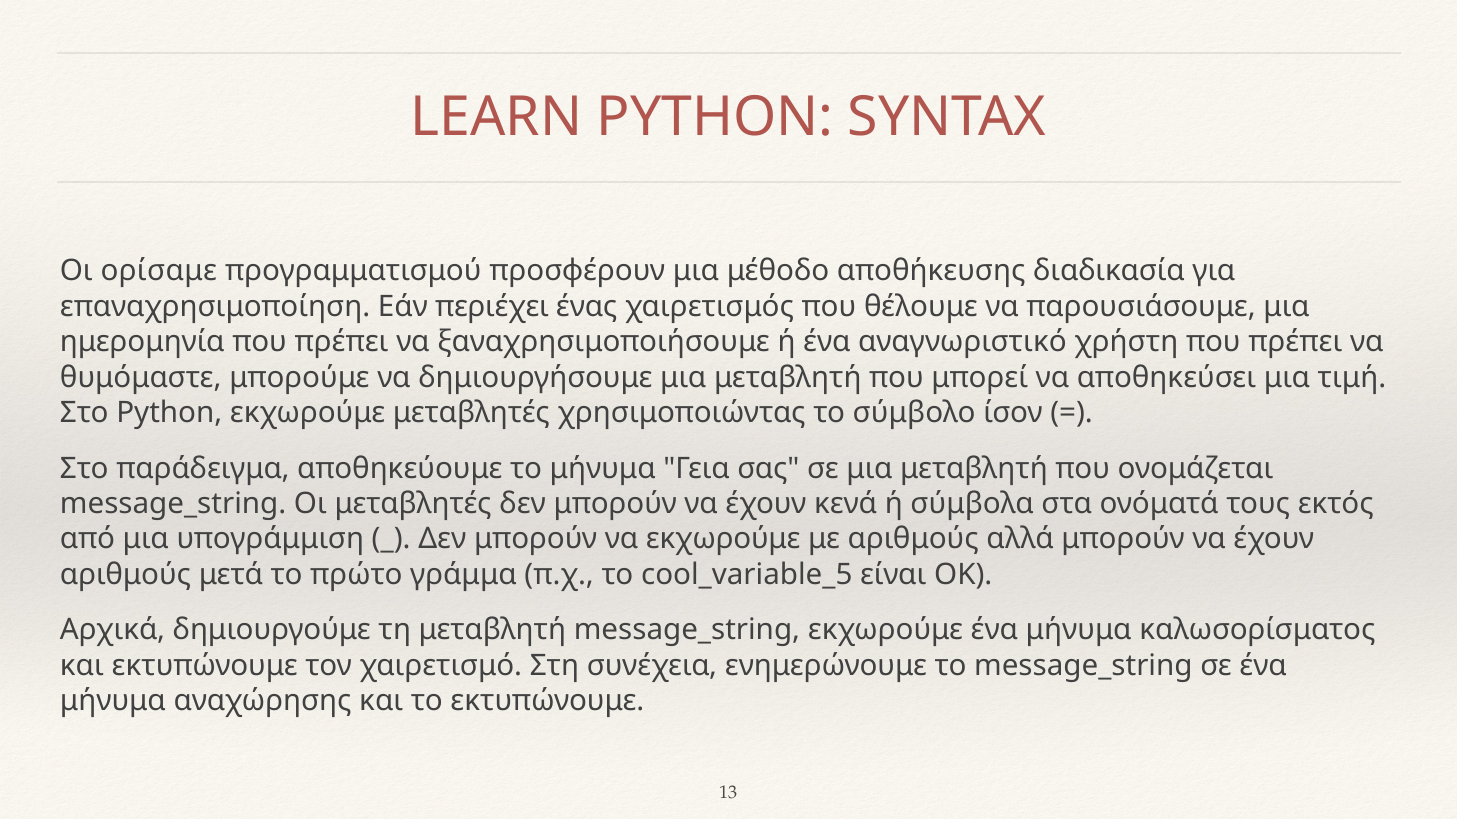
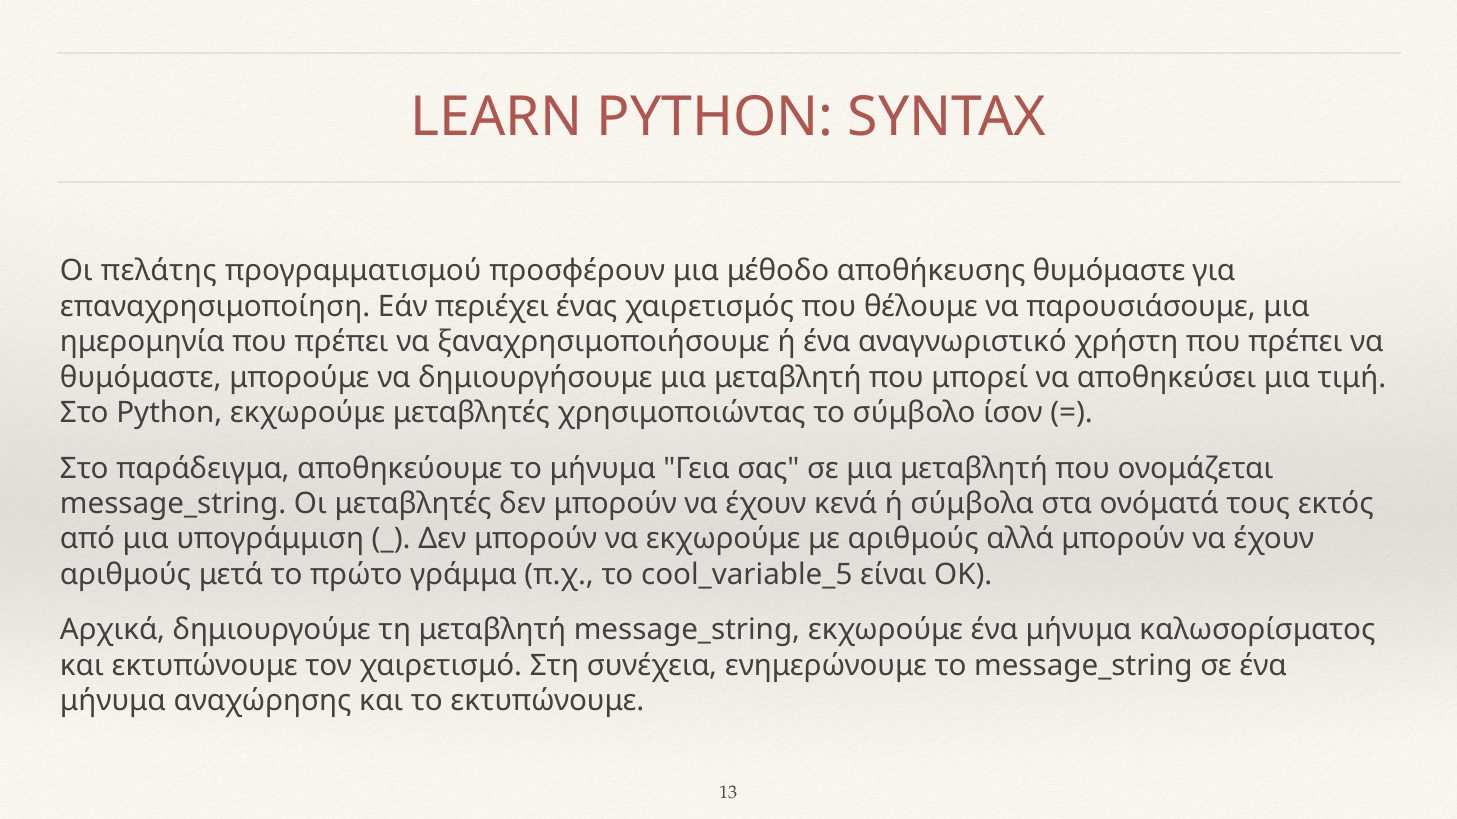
ορίσαμε: ορίσαμε -> πελάτης (159, 271)
αποθήκευσης διαδικασία: διαδικασία -> θυμόμαστε (1109, 271)
